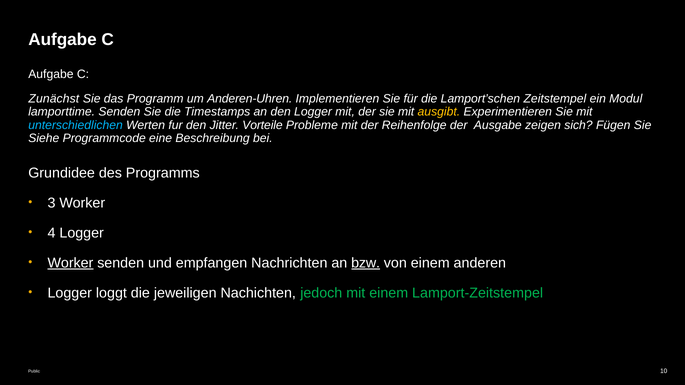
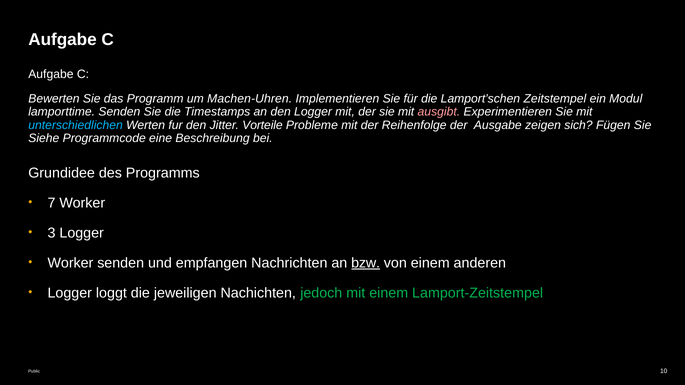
Zunächst: Zunächst -> Bewerten (54, 99)
Anderen-Uhren: Anderen-Uhren -> Machen-Uhren (250, 99)
ausgibt colour: yellow -> pink (439, 112)
3: 3 -> 7 (52, 203)
4: 4 -> 3 (52, 233)
Worker underline: present -> none (70, 263)
